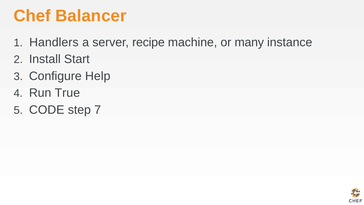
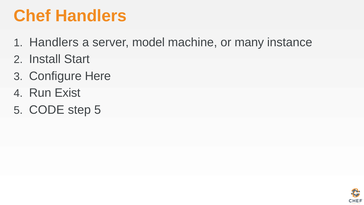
Chef Balancer: Balancer -> Handlers (91, 16)
recipe: recipe -> model (148, 42)
Help: Help -> Here (98, 76)
True: True -> Exist (67, 93)
step 7: 7 -> 5 (98, 110)
